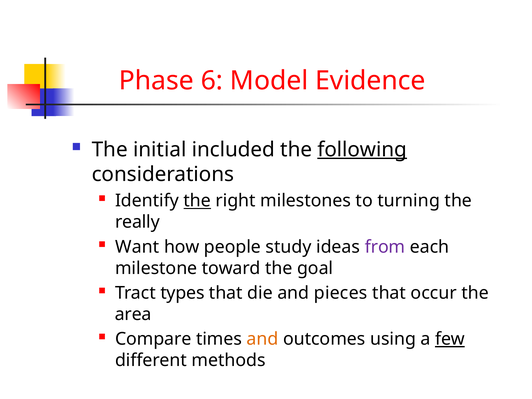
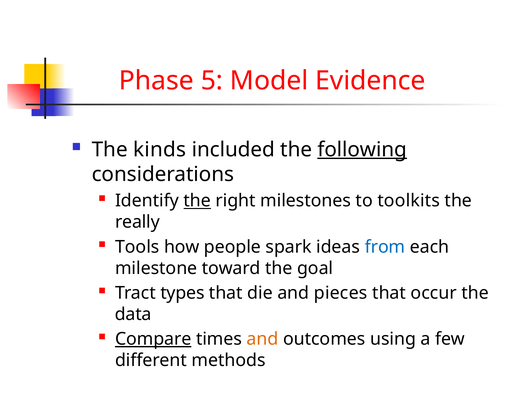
6: 6 -> 5 (212, 81)
initial: initial -> kinds (160, 150)
turning: turning -> toolkits (409, 201)
Want: Want -> Tools (137, 247)
study: study -> spark (289, 247)
from colour: purple -> blue (385, 247)
area: area -> data (133, 314)
Compare underline: none -> present (153, 339)
few underline: present -> none (450, 339)
